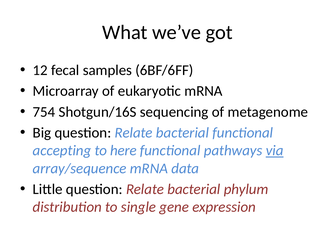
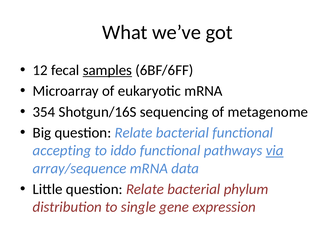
samples underline: none -> present (107, 70)
754: 754 -> 354 (44, 112)
here: here -> iddo (123, 151)
